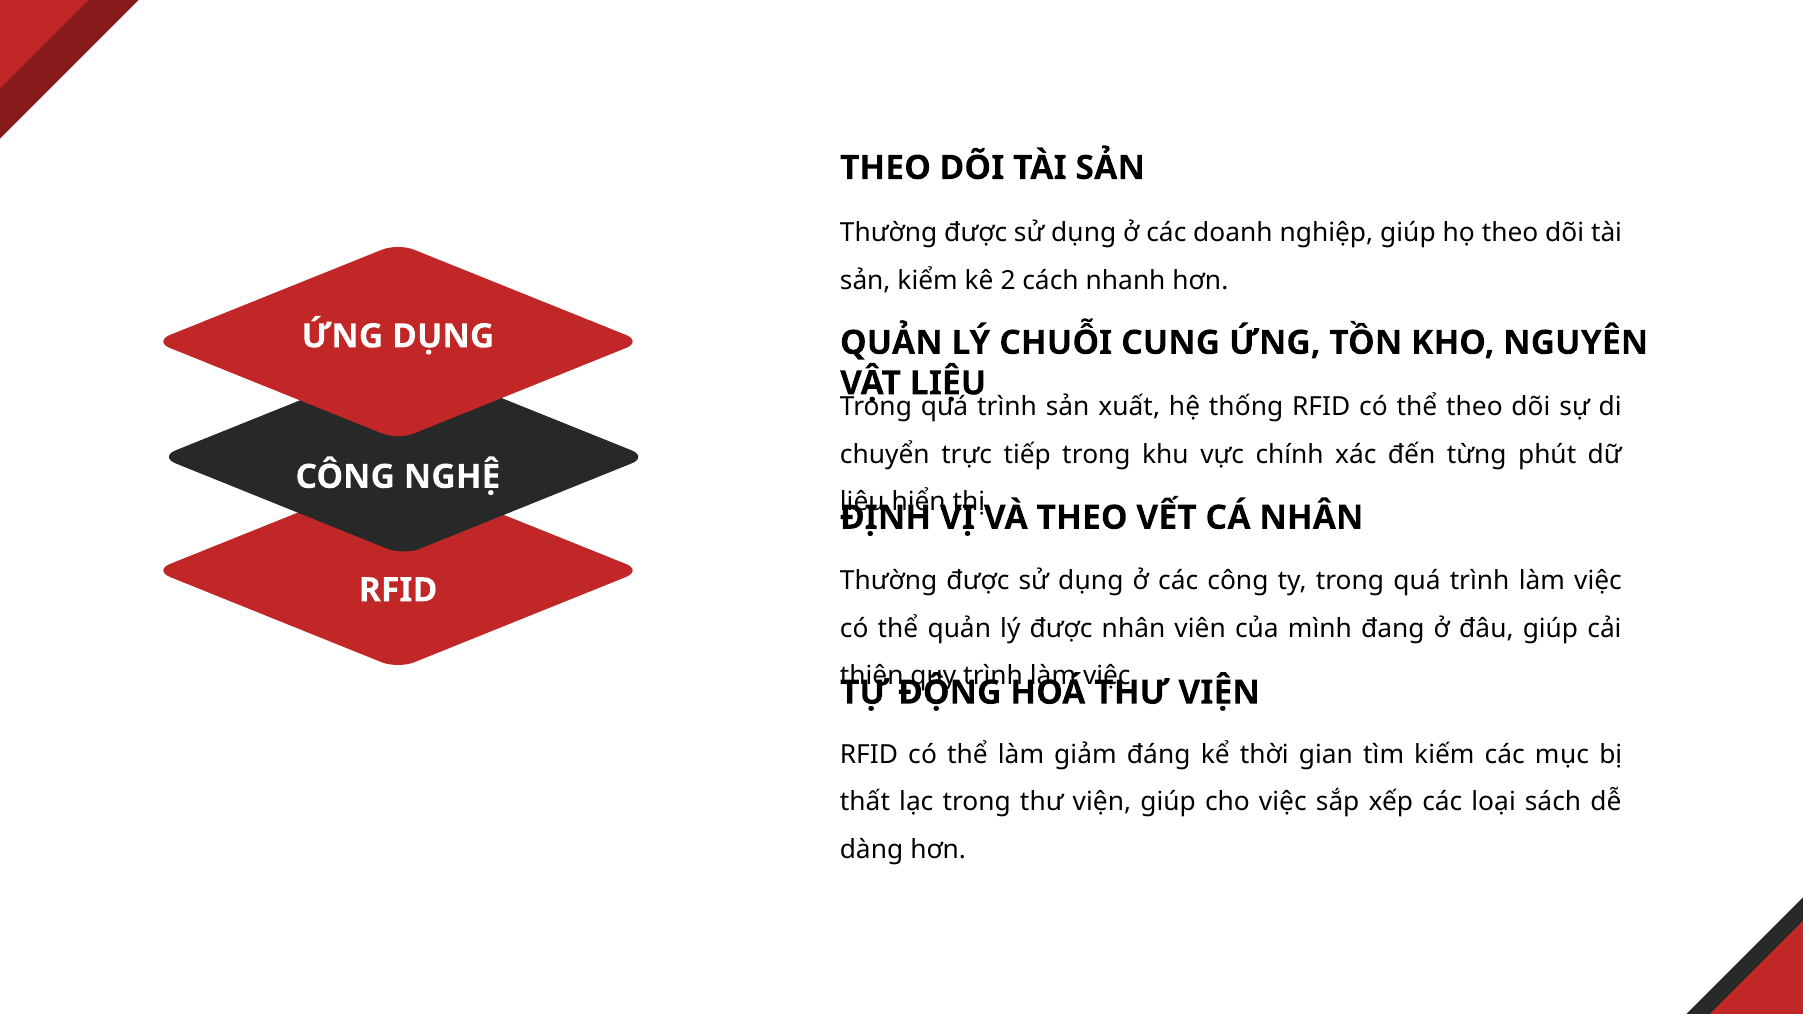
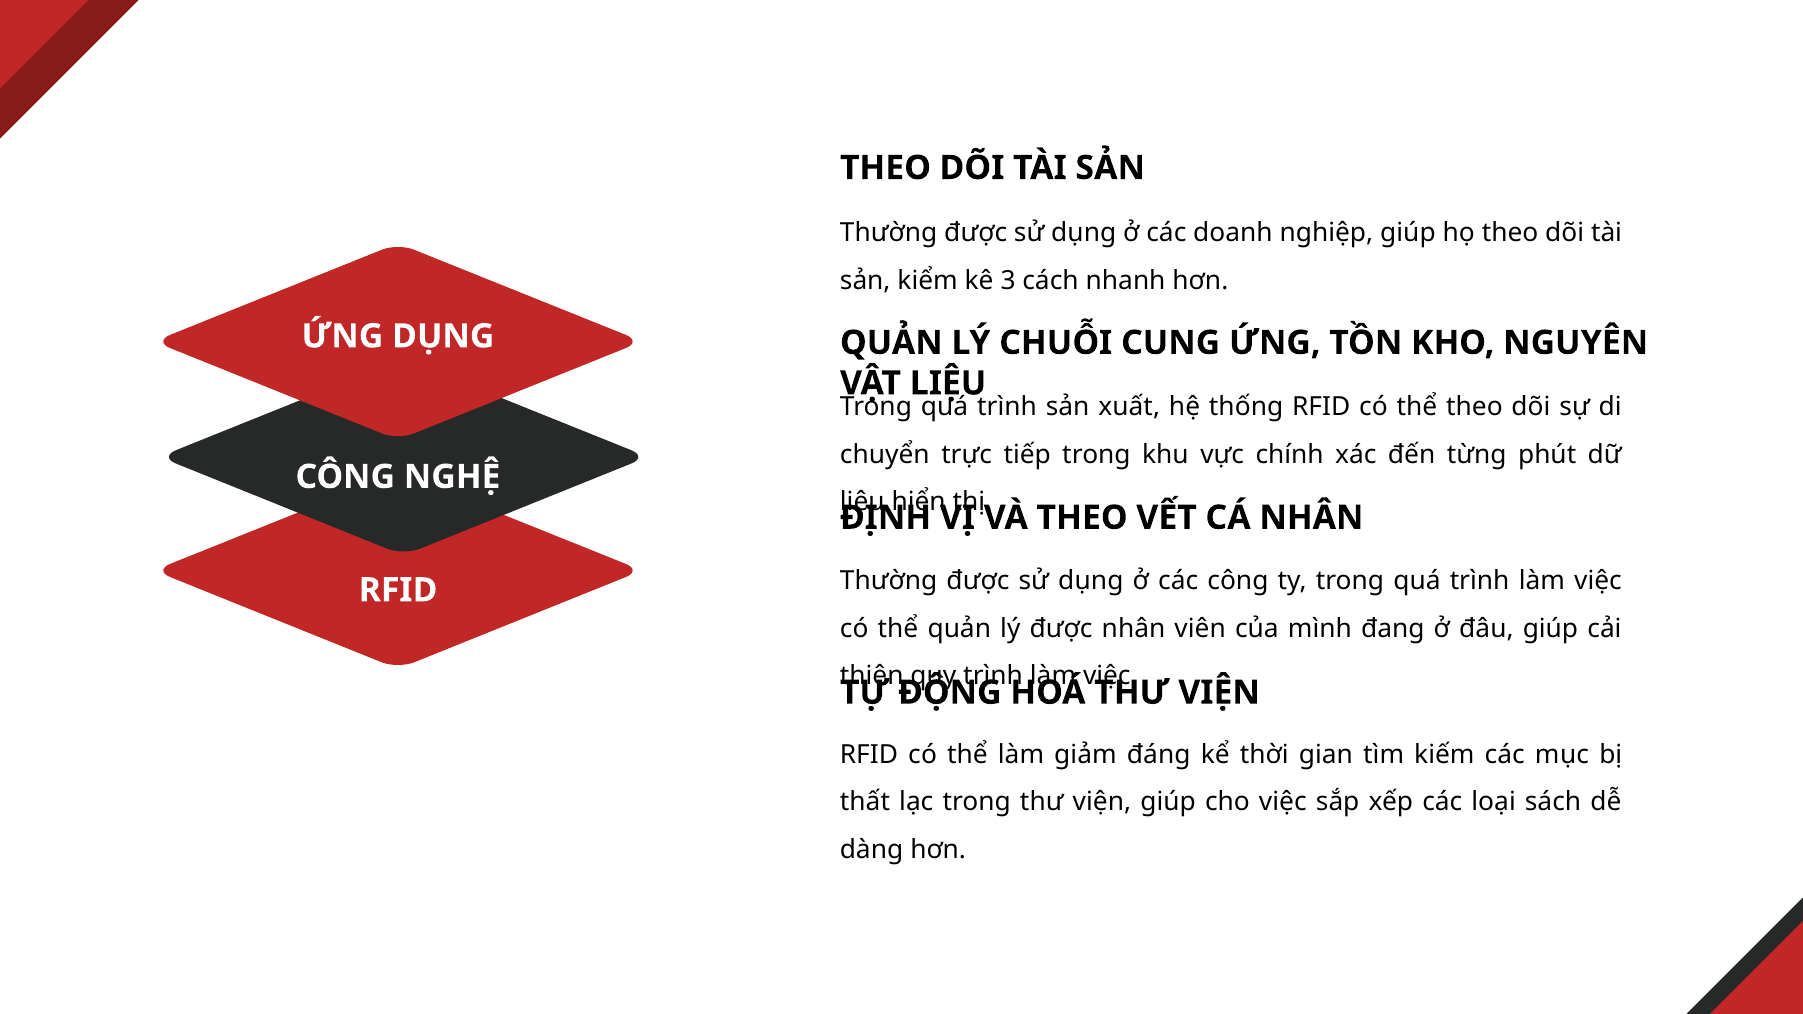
2: 2 -> 3 (1008, 280)
